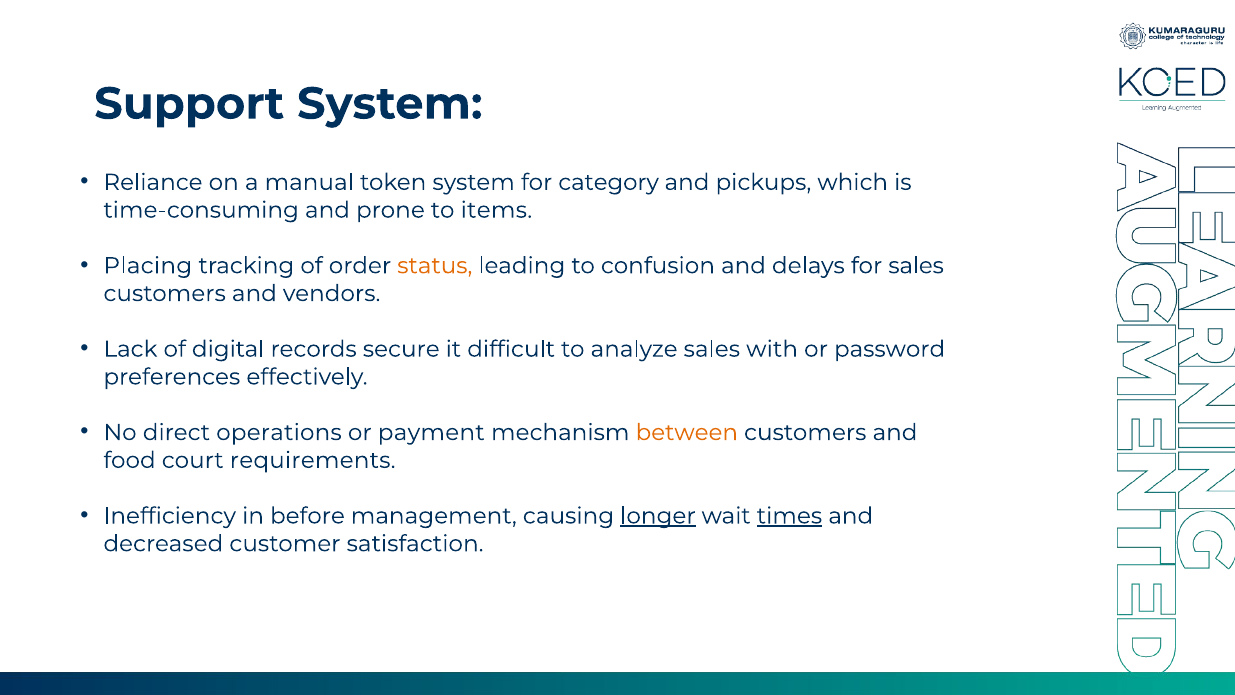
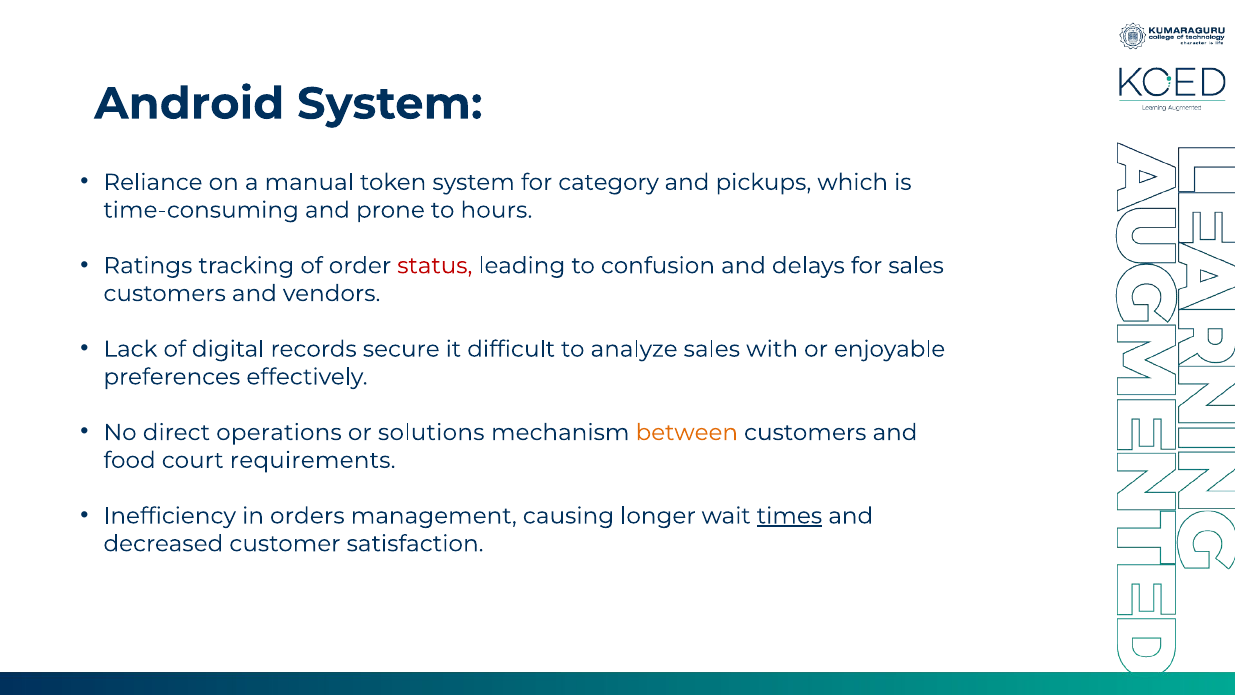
Support: Support -> Android (189, 104)
items: items -> hours (496, 210)
Placing: Placing -> Ratings (148, 266)
status colour: orange -> red (435, 266)
password: password -> enjoyable (890, 349)
payment: payment -> solutions (431, 432)
before: before -> orders (307, 516)
longer underline: present -> none (658, 516)
